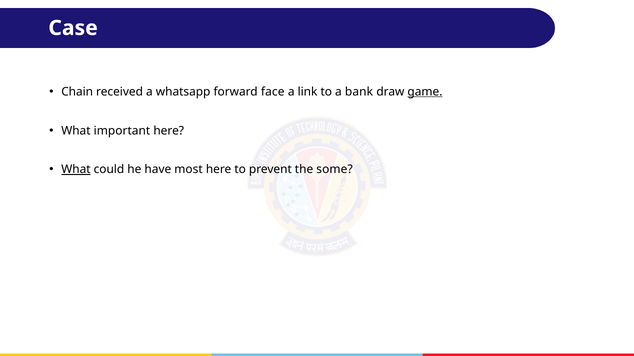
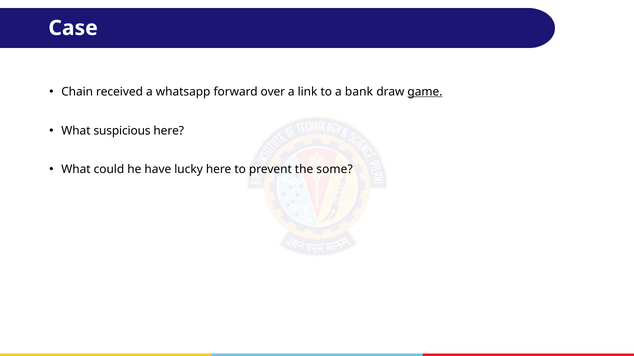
face: face -> over (273, 92)
important: important -> suspicious (122, 131)
What underline: present -> none (76, 170)
most: most -> lucky (189, 170)
